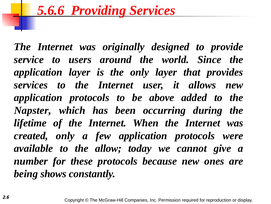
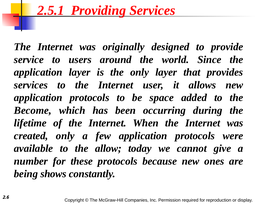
5.6.6: 5.6.6 -> 2.5.1 (51, 10)
above: above -> space (162, 97)
Napster: Napster -> Become (33, 110)
